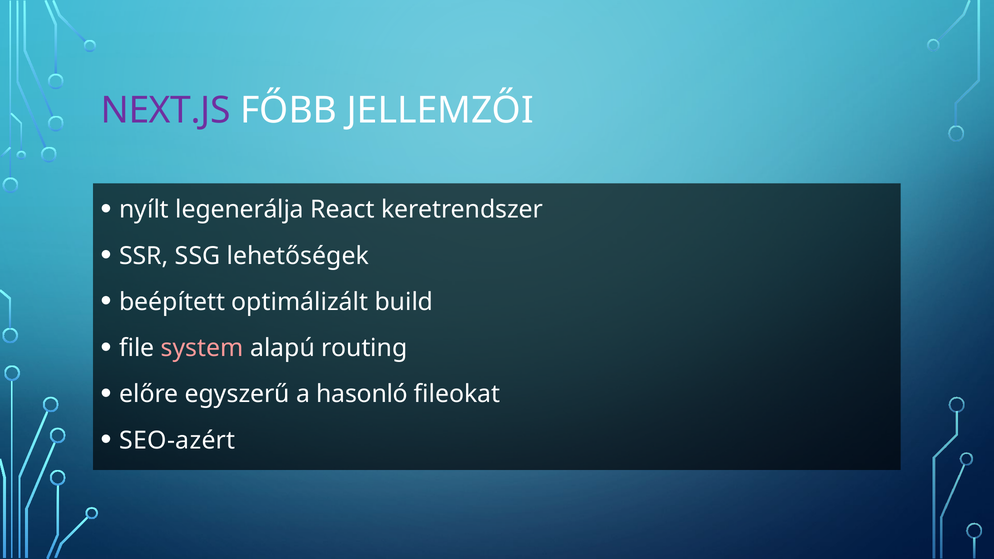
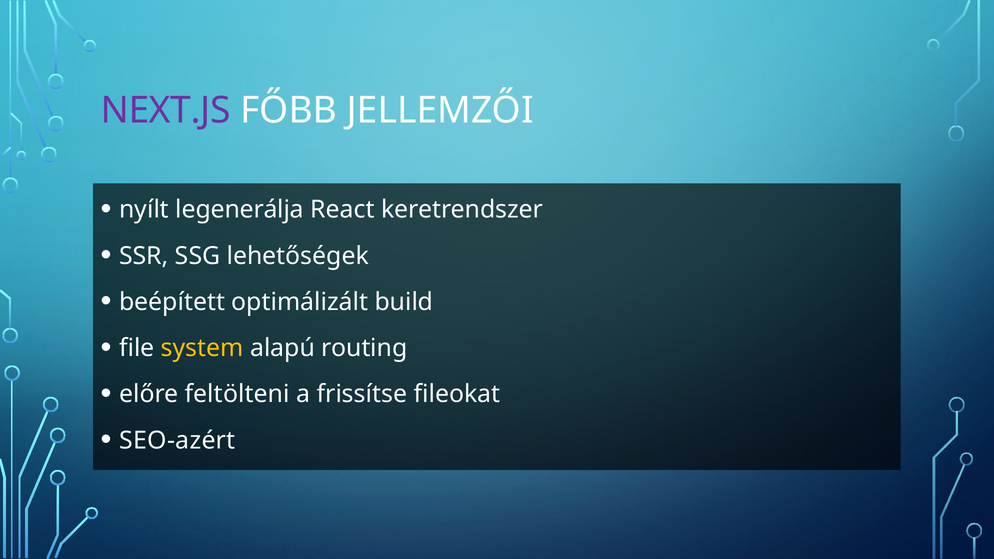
system colour: pink -> yellow (202, 348)
egyszerű: egyszerű -> feltölteni (237, 394)
hasonló: hasonló -> frissítse (362, 394)
